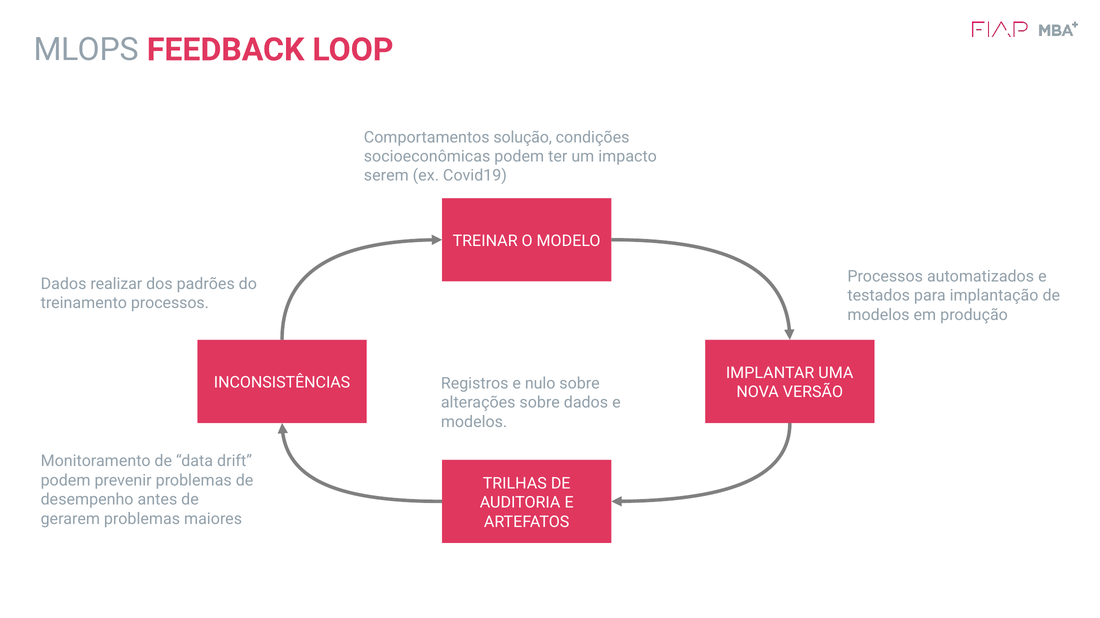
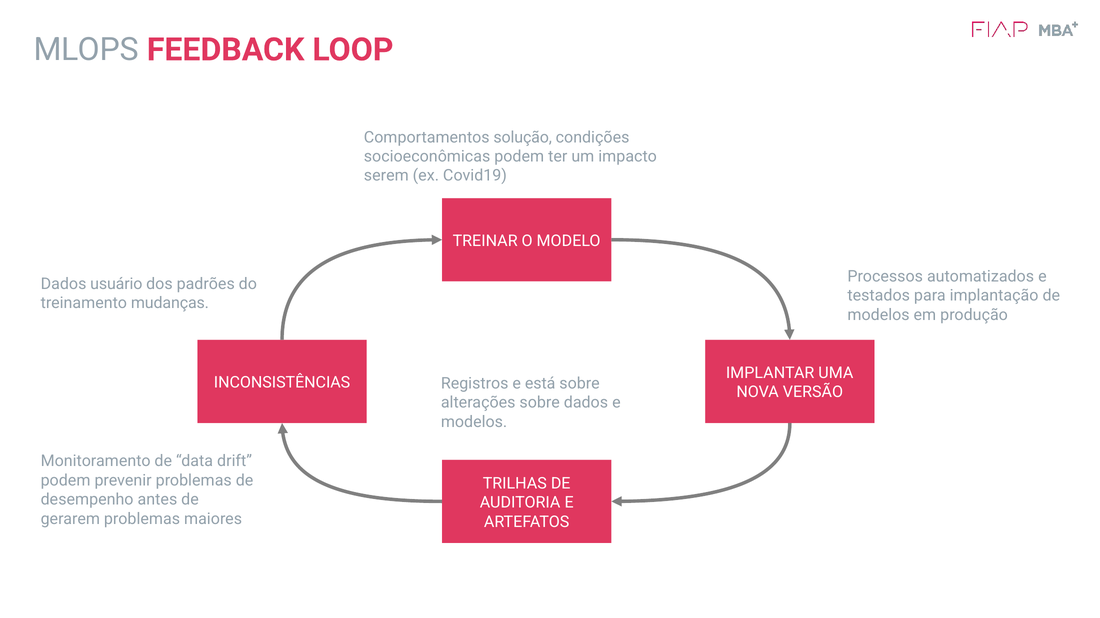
realizar: realizar -> usuário (116, 284)
treinamento processos: processos -> mudanças (170, 304)
nulo: nulo -> está (540, 384)
